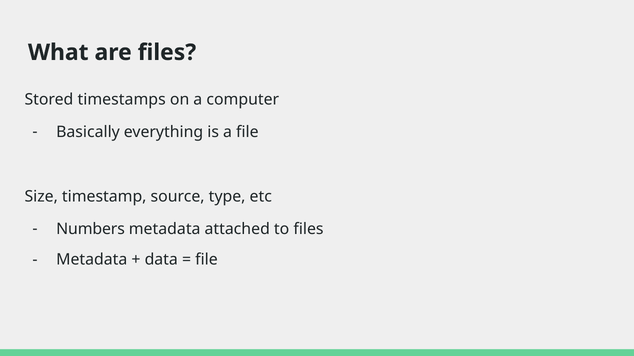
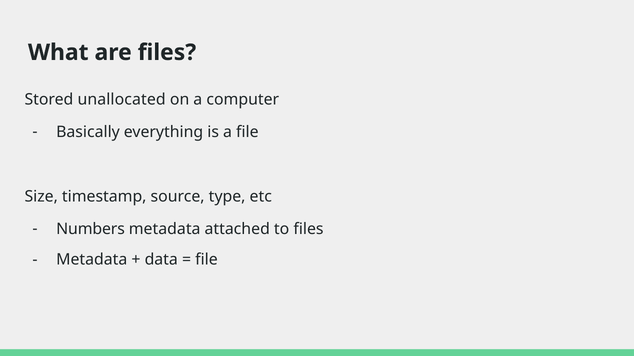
timestamps: timestamps -> unallocated (122, 100)
